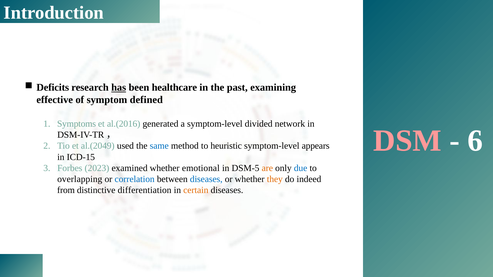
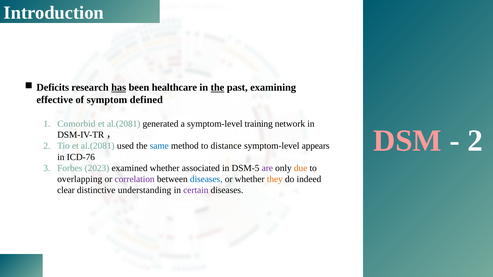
the underline: none -> present (217, 88)
Symptoms: Symptoms -> Comorbid (76, 124)
al.(2016: al.(2016 -> al.(2081 (124, 124)
divided: divided -> training (259, 124)
6: 6 -> 2 (475, 141)
Tio et al.(2049: al.(2049 -> al.(2081 (98, 146)
heuristic: heuristic -> distance (226, 146)
ICD-15: ICD-15 -> ICD-76 (81, 157)
emotional: emotional -> associated (201, 168)
are colour: orange -> purple (267, 168)
due colour: blue -> orange (301, 168)
correlation colour: blue -> purple (135, 179)
from: from -> clear (66, 190)
differentiation: differentiation -> understanding (145, 190)
certain colour: orange -> purple (196, 190)
